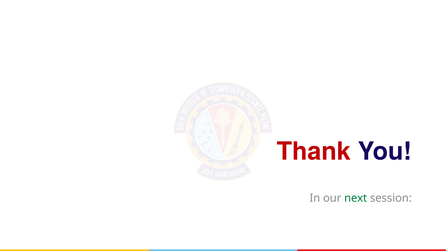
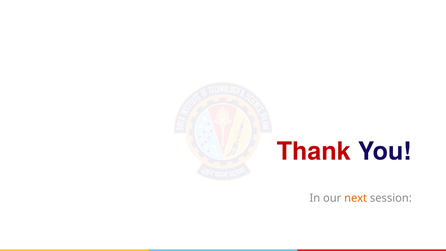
next colour: green -> orange (356, 198)
